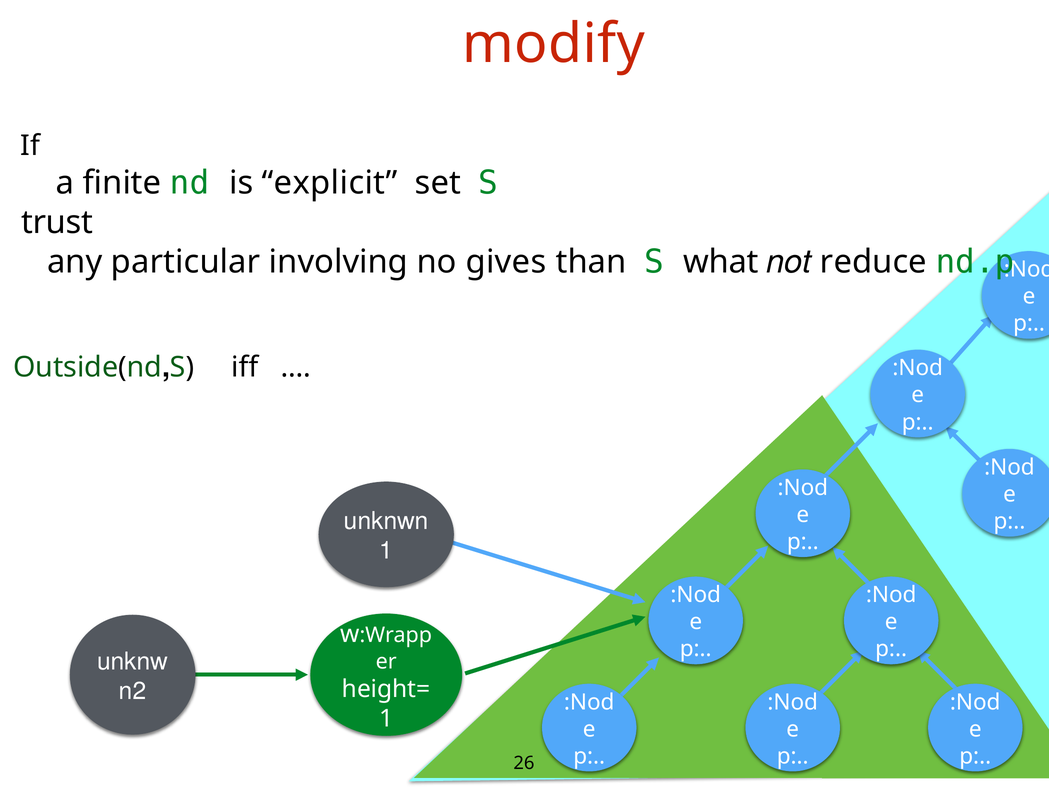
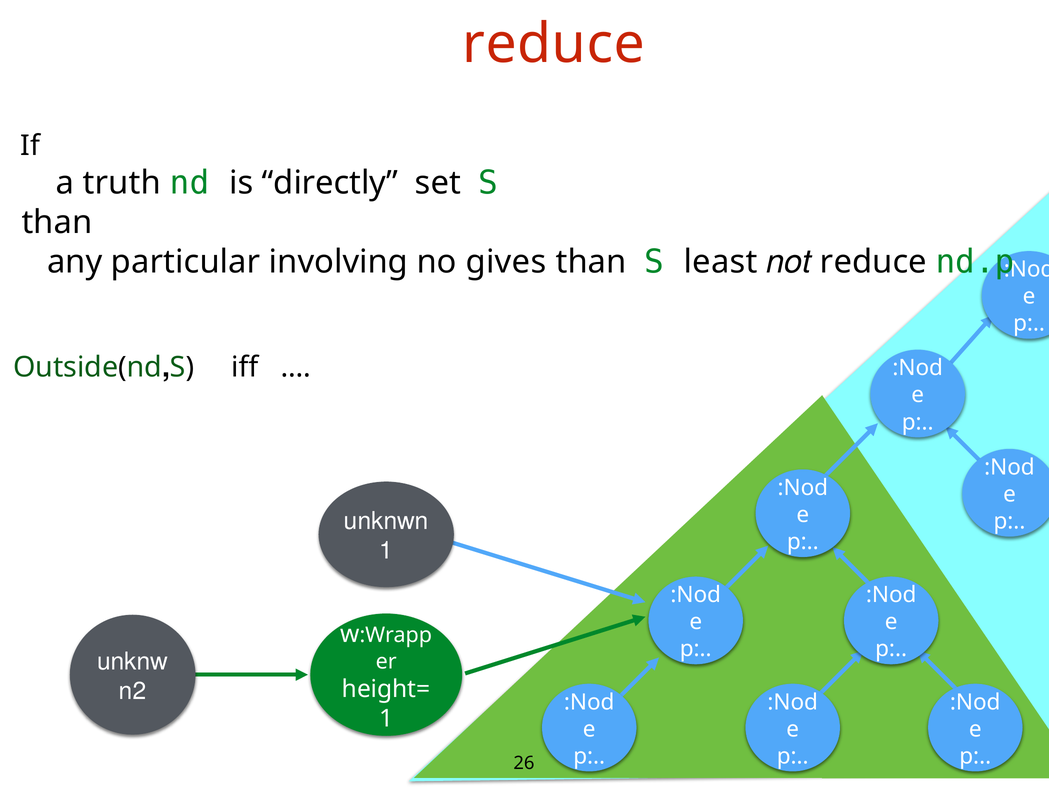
modify: modify -> reduce (554, 44)
finite: finite -> truth (122, 183)
explicit: explicit -> directly (330, 183)
trust: trust -> than (57, 222)
what: what -> least (721, 262)
